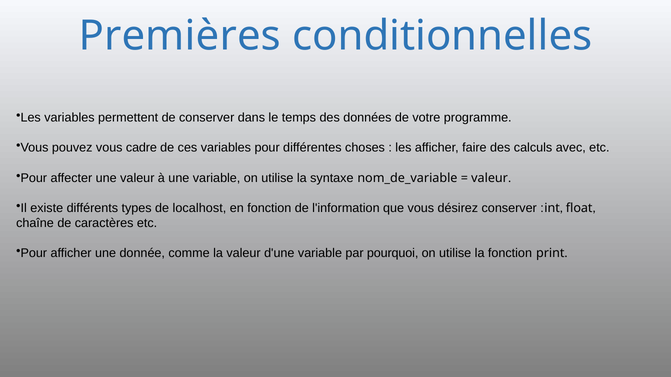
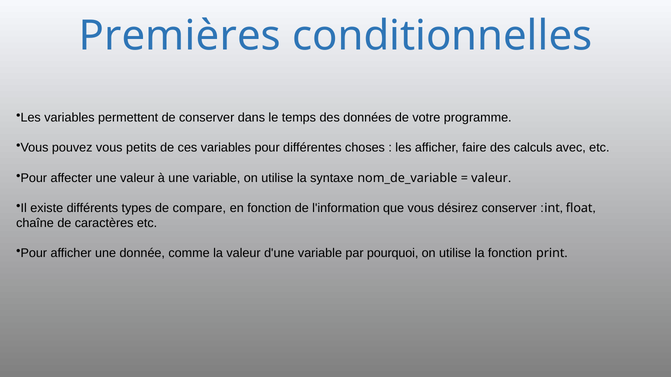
cadre: cadre -> petits (141, 148)
localhost: localhost -> compare (199, 208)
